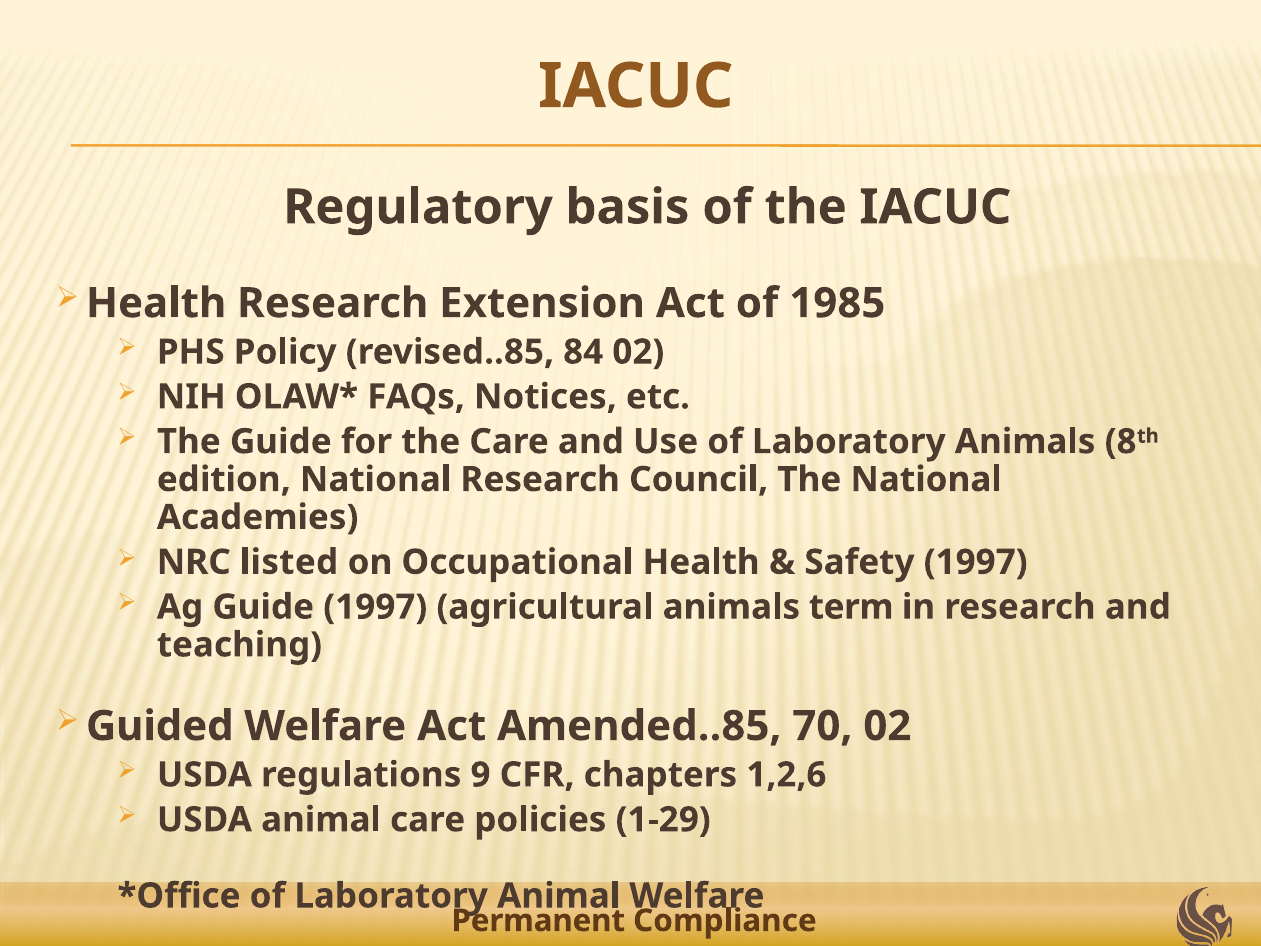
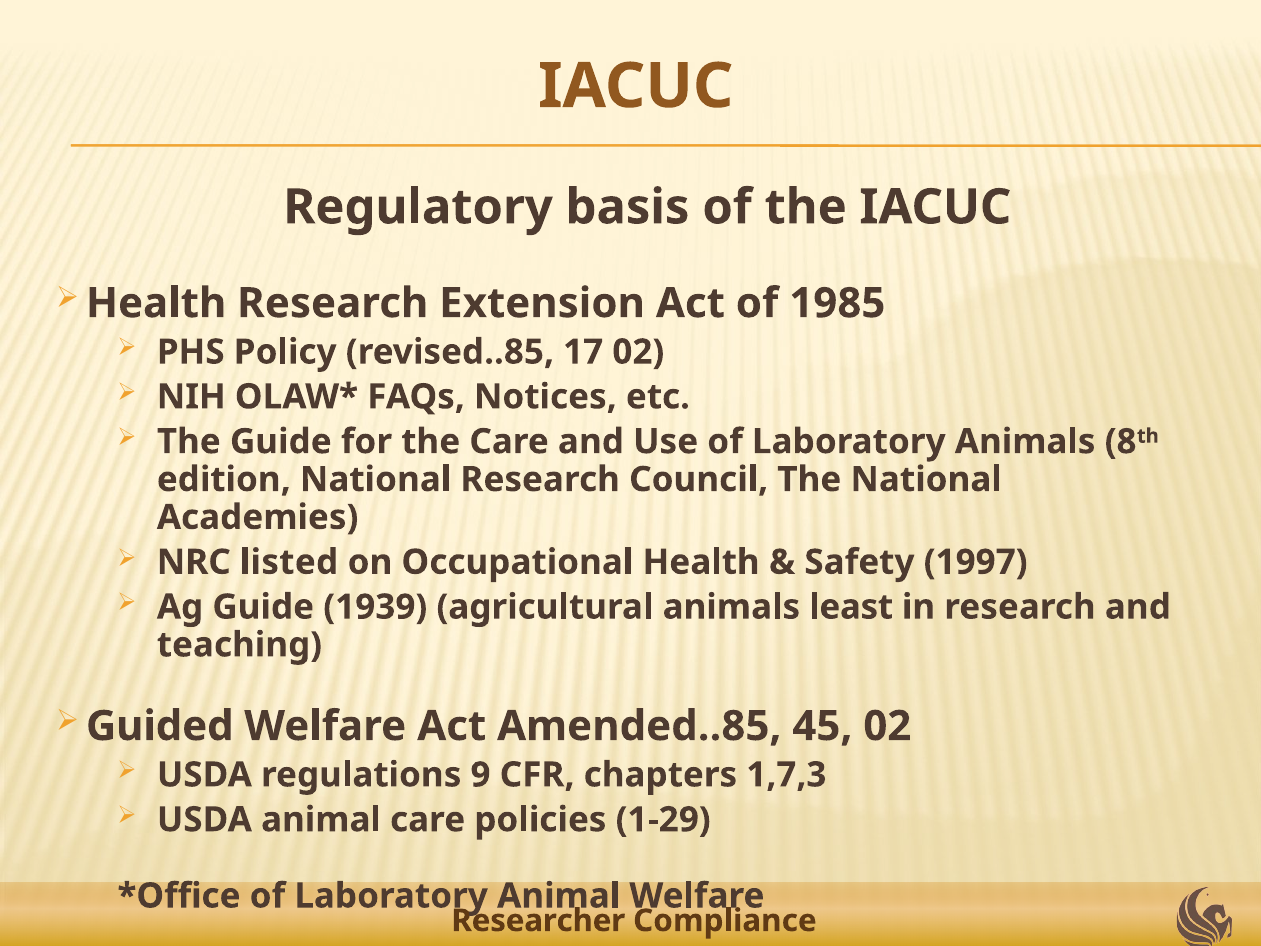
84: 84 -> 17 (583, 352)
Guide 1997: 1997 -> 1939 (375, 607)
term: term -> least (851, 607)
70: 70 -> 45 (822, 726)
1,2,6: 1,2,6 -> 1,7,3 (786, 775)
Permanent: Permanent -> Researcher (538, 921)
